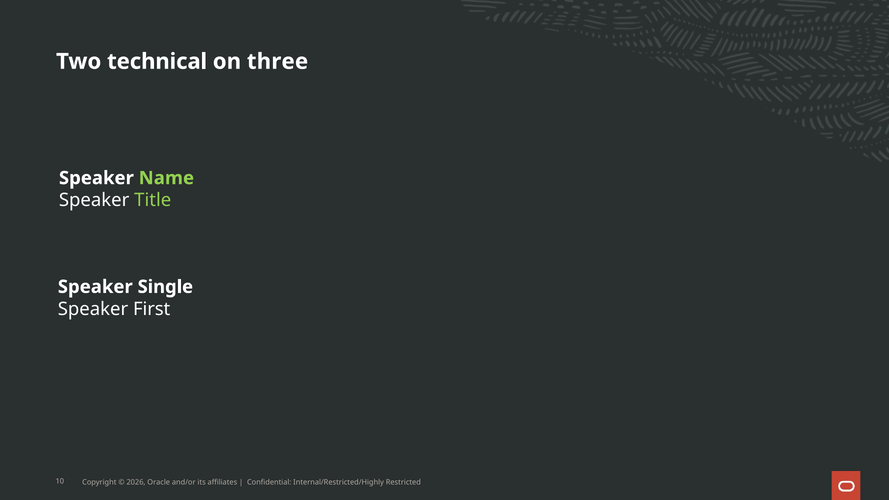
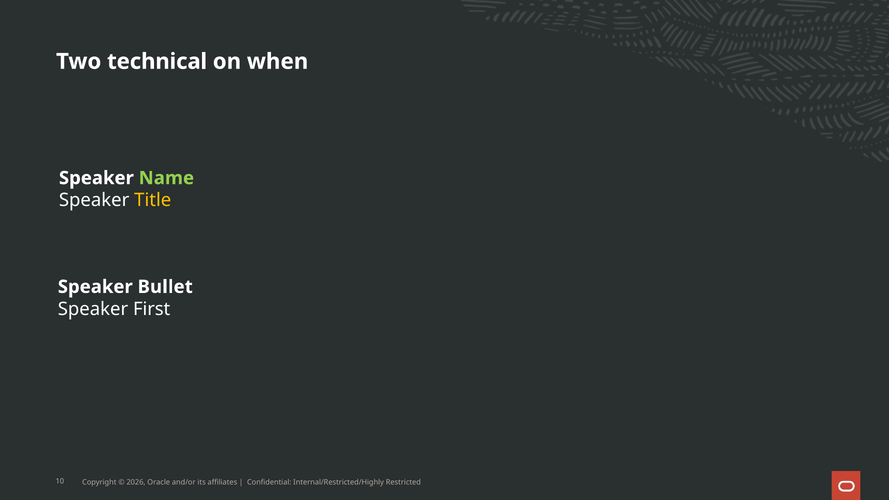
three: three -> when (278, 62)
Title colour: light green -> yellow (153, 200)
Single: Single -> Bullet (165, 287)
